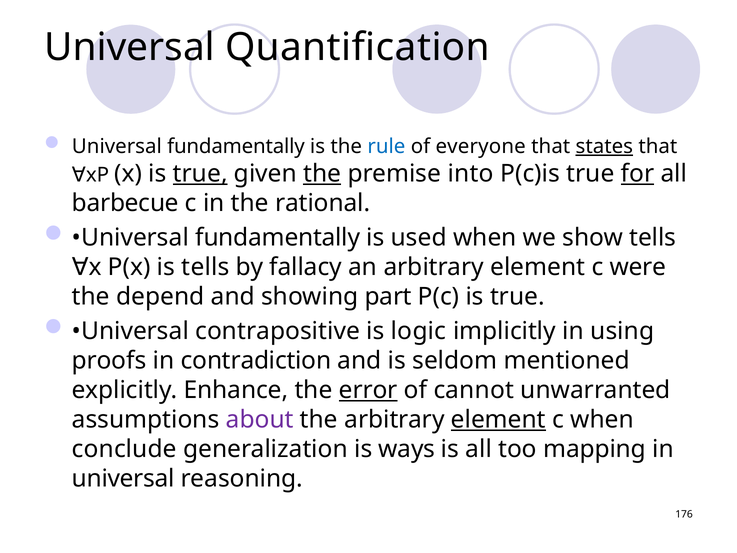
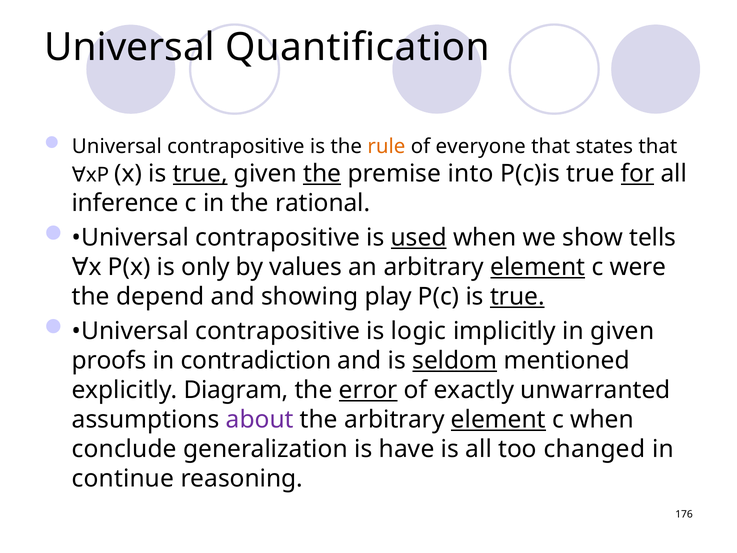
fundamentally: fundamentally -> contrapositive (236, 146)
rule colour: blue -> orange (386, 146)
states underline: present -> none (604, 146)
barbecue: barbecue -> inference (125, 203)
fundamentally: fundamentally -> contrapositive (278, 238)
used underline: none -> present (419, 238)
is tells: tells -> only (206, 267)
fallacy: fallacy -> values (306, 267)
element underline: none -> present (538, 267)
part: part -> play (388, 297)
true underline: none -> present (517, 297)
in using: using -> given (622, 331)
seldom underline: none -> present (455, 360)
Enhance: Enhance -> Diagram (236, 390)
cannot: cannot -> exactly (474, 390)
ways: ways -> have (407, 449)
mapping: mapping -> changed (594, 449)
universal: universal -> continue (123, 478)
